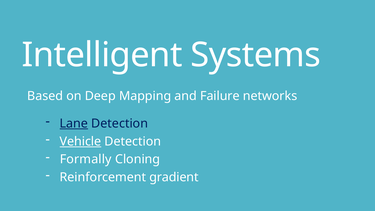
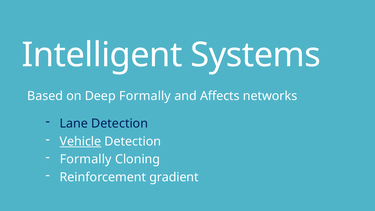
Deep Mapping: Mapping -> Formally (145, 96)
Failure: Failure -> Affects (220, 96)
Lane underline: present -> none (74, 124)
